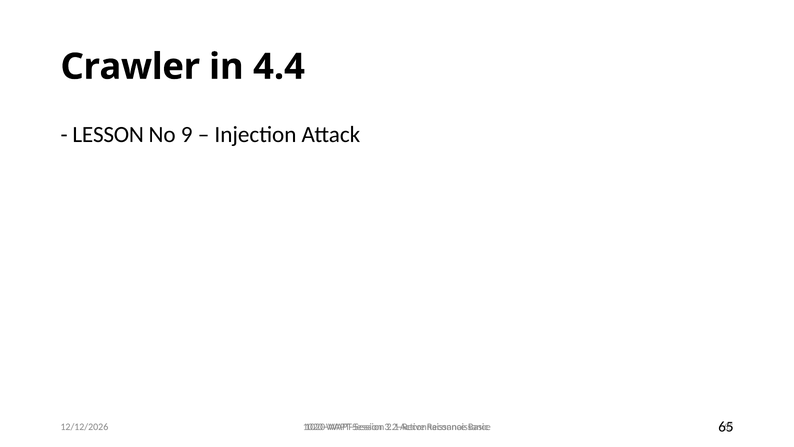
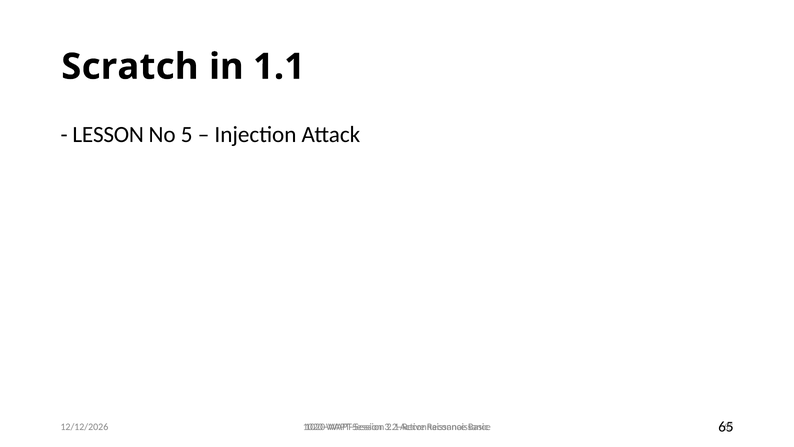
Crawler: Crawler -> Scratch (130, 67)
4.4: 4.4 -> 1.1 (279, 67)
9: 9 -> 5 (187, 134)
